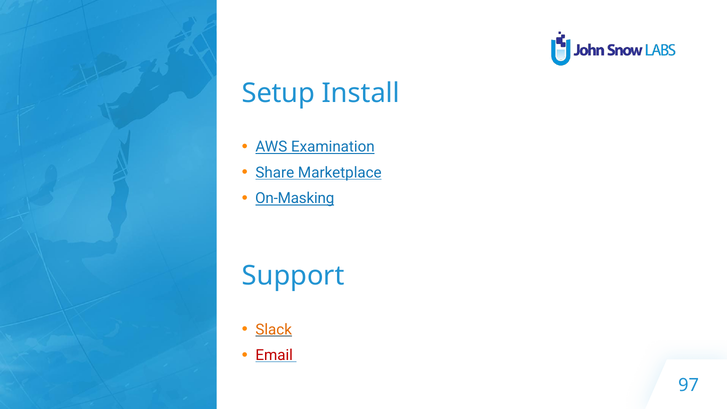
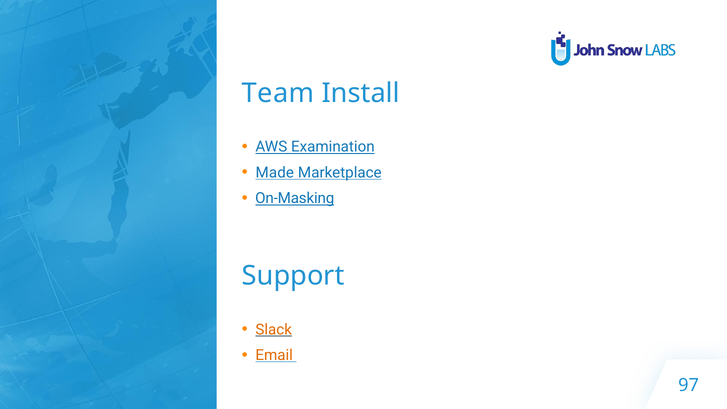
Setup: Setup -> Team (278, 93)
Share: Share -> Made (275, 173)
Email colour: red -> orange (274, 355)
